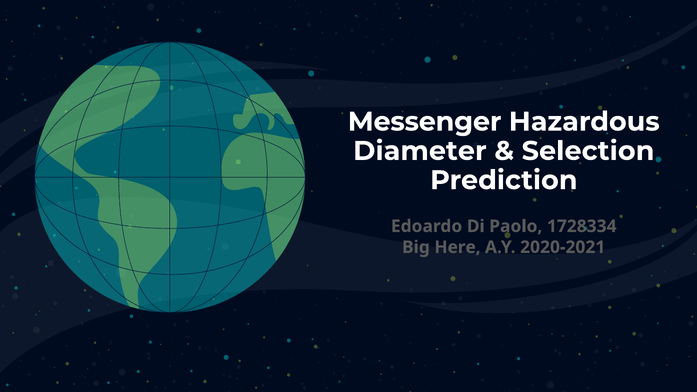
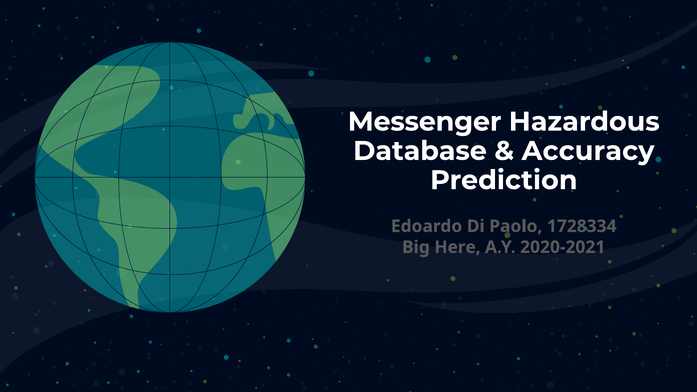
Diameter: Diameter -> Database (420, 151)
Selection: Selection -> Accuracy (588, 151)
